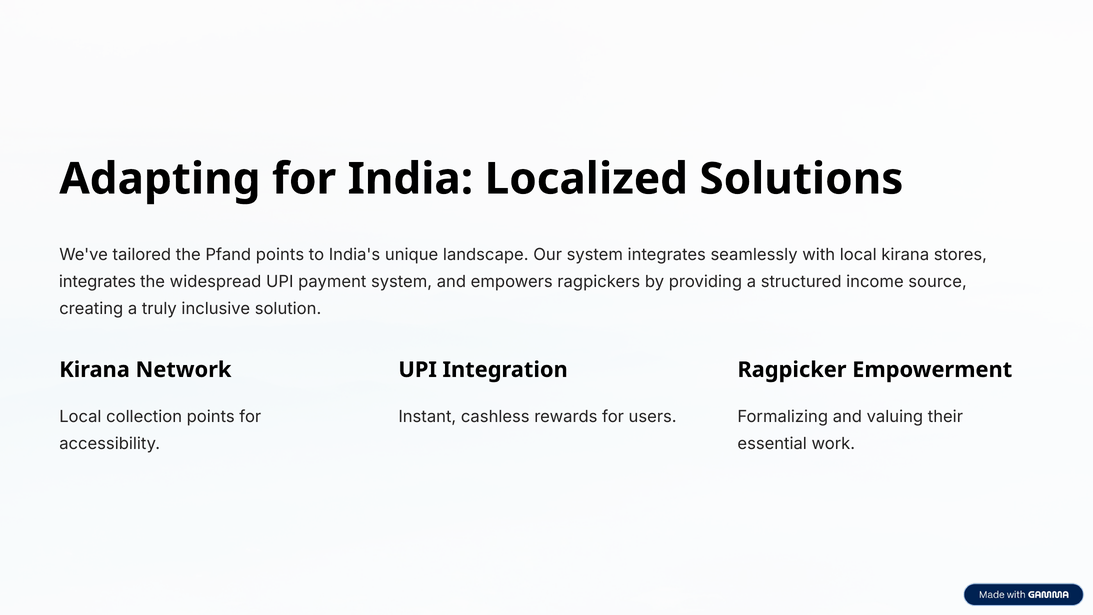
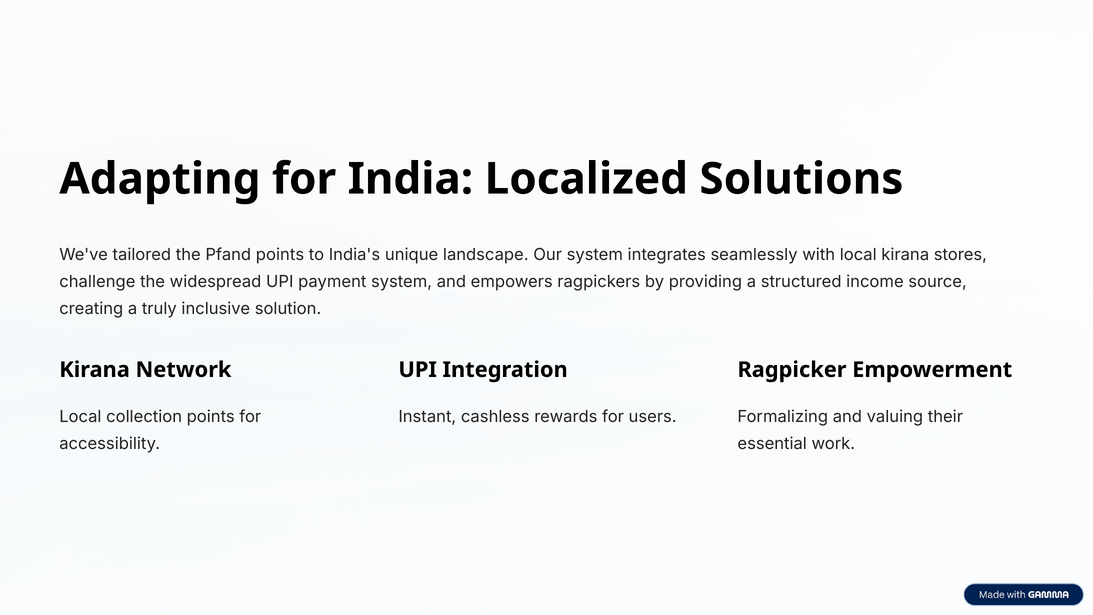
integrates: integrates -> challenge (97, 282)
